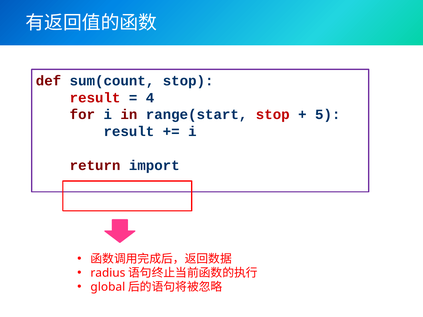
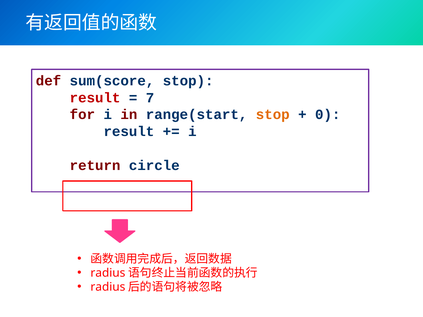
sum(count: sum(count -> sum(score (112, 81)
4: 4 -> 7 (150, 98)
stop colour: red -> orange (273, 115)
5: 5 -> 0 (328, 115)
import: import -> circle (154, 166)
global: global -> radius (108, 287)
